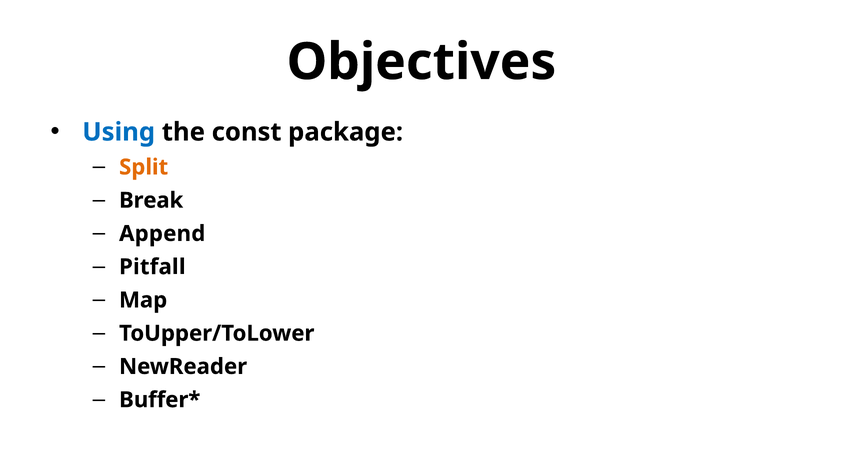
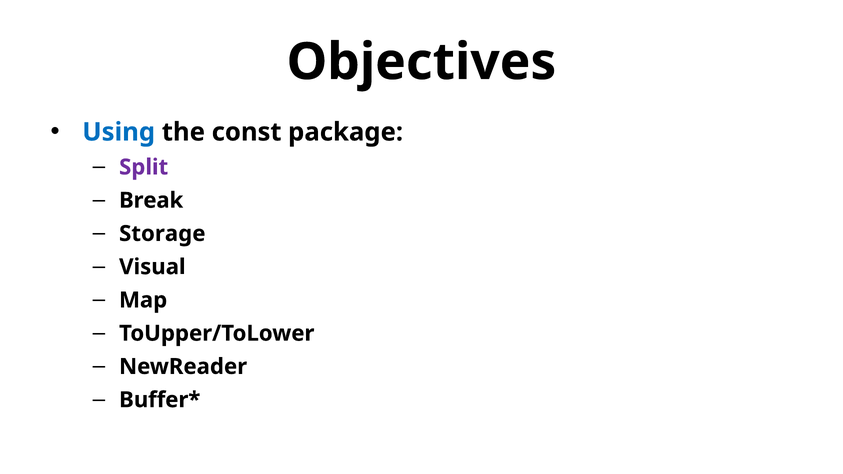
Split colour: orange -> purple (144, 167)
Append: Append -> Storage (162, 234)
Pitfall: Pitfall -> Visual (152, 267)
